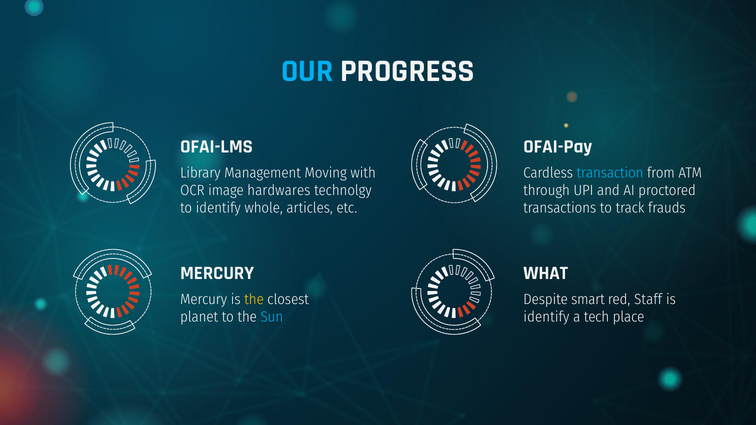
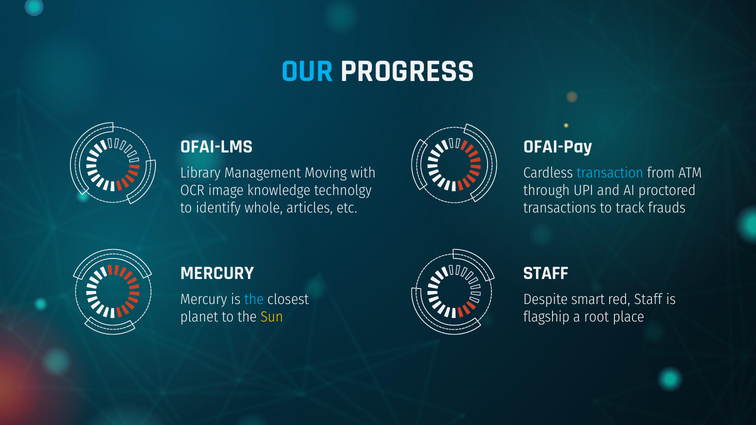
hardwares: hardwares -> knowledge (279, 191)
WHAT: WHAT -> STAFF (546, 273)
the colour: yellow -> light blue (254, 300)
Sun colour: light blue -> yellow (272, 317)
identify: identify -> flagship (546, 317)
tech: tech -> root (596, 317)
